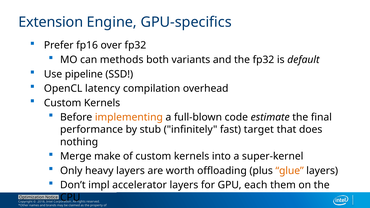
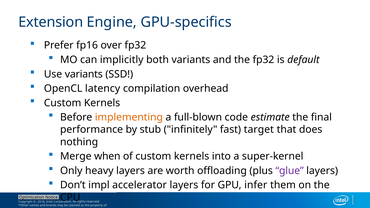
methods: methods -> implicitly (122, 60)
Use pipeline: pipeline -> variants (84, 74)
make: make -> when (107, 156)
glue colour: orange -> purple (290, 171)
each: each -> infer (256, 185)
